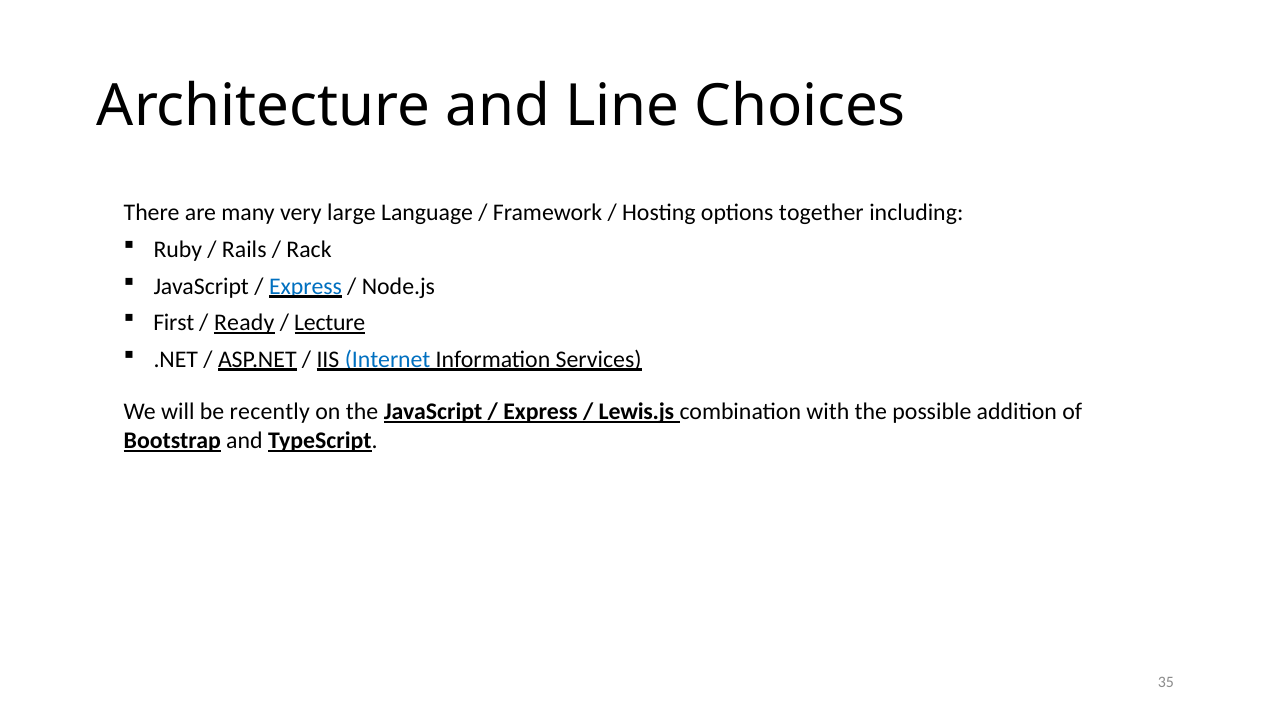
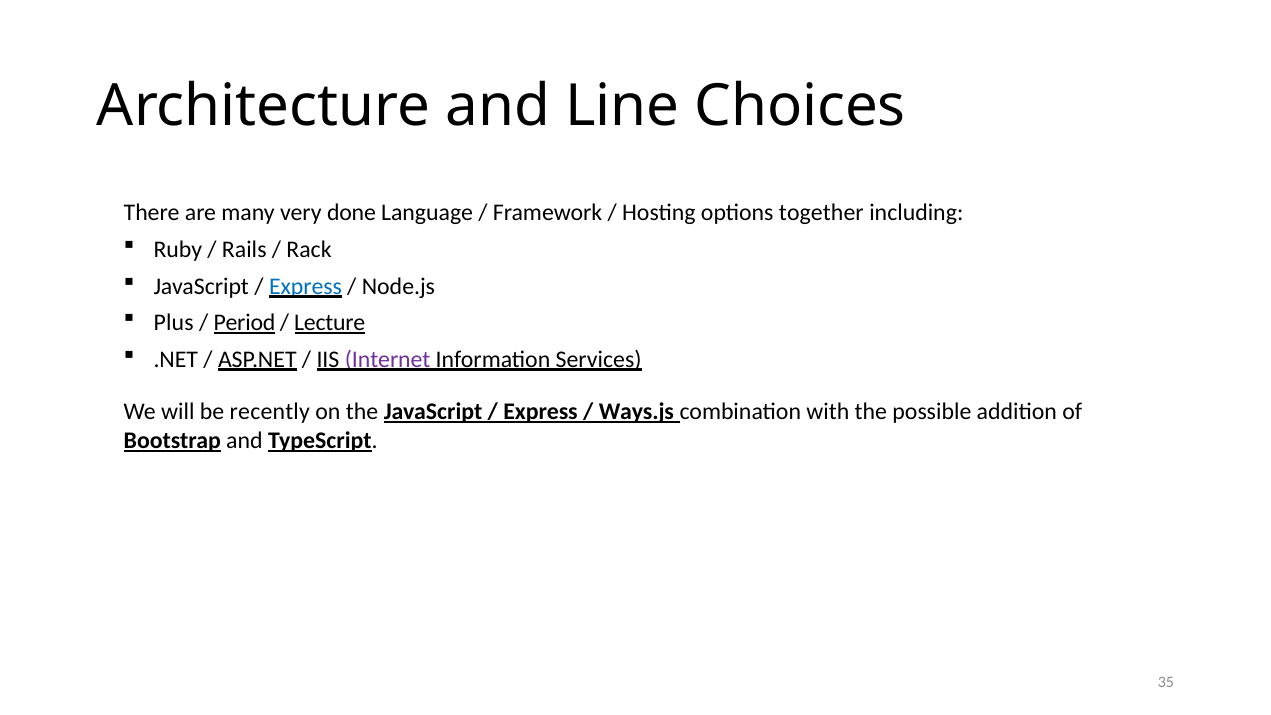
large: large -> done (351, 213)
First: First -> Plus (174, 323)
Ready: Ready -> Period (244, 323)
Internet colour: blue -> purple (388, 359)
Lewis.js: Lewis.js -> Ways.js (636, 412)
